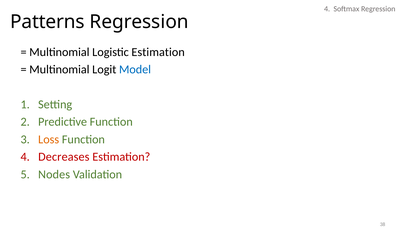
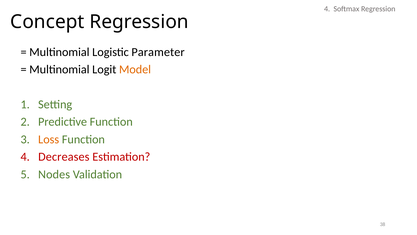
Patterns: Patterns -> Concept (47, 22)
Logistic Estimation: Estimation -> Parameter (158, 52)
Model colour: blue -> orange (135, 69)
